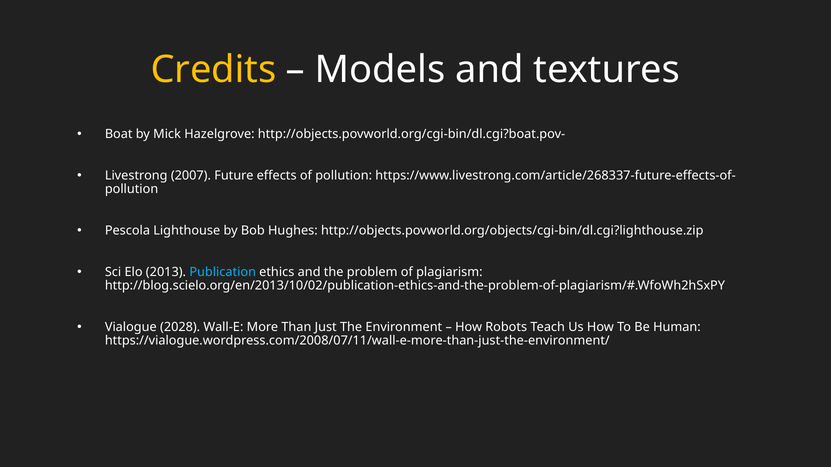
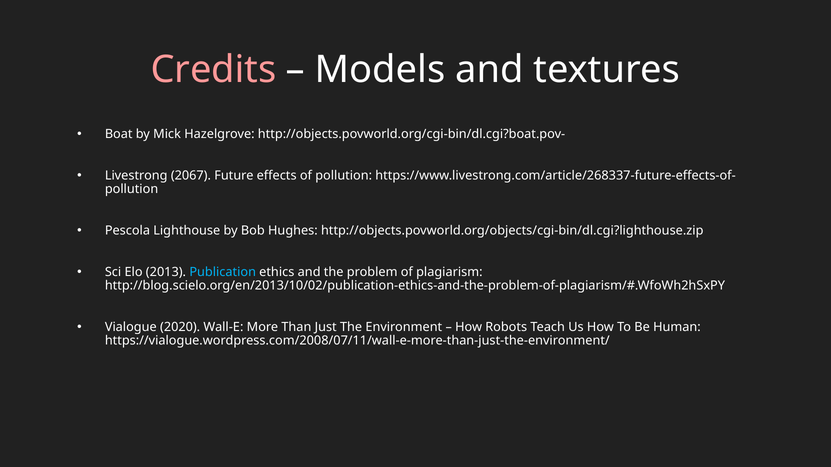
Credits colour: yellow -> pink (213, 70)
2007: 2007 -> 2067 (191, 176)
2028: 2028 -> 2020 (180, 327)
